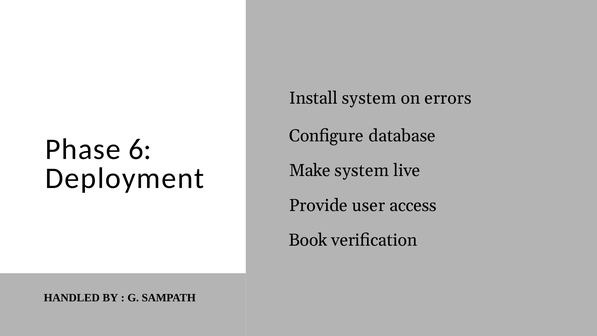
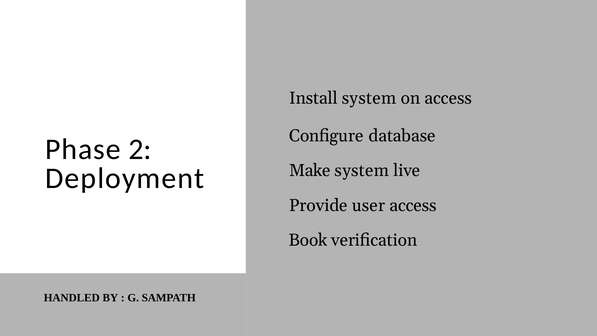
on errors: errors -> access (448, 98)
6: 6 -> 2 (140, 149)
